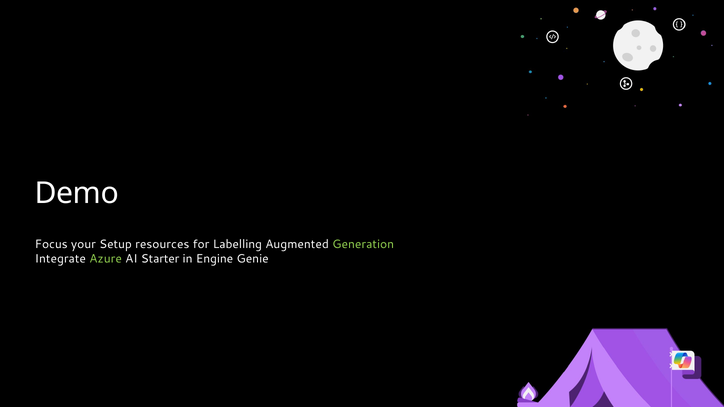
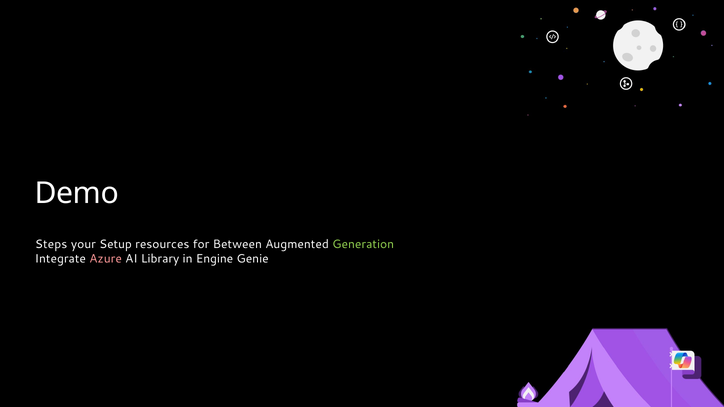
Focus: Focus -> Steps (51, 244)
Labelling: Labelling -> Between (237, 244)
Azure colour: light green -> pink (106, 259)
Starter: Starter -> Library (160, 259)
